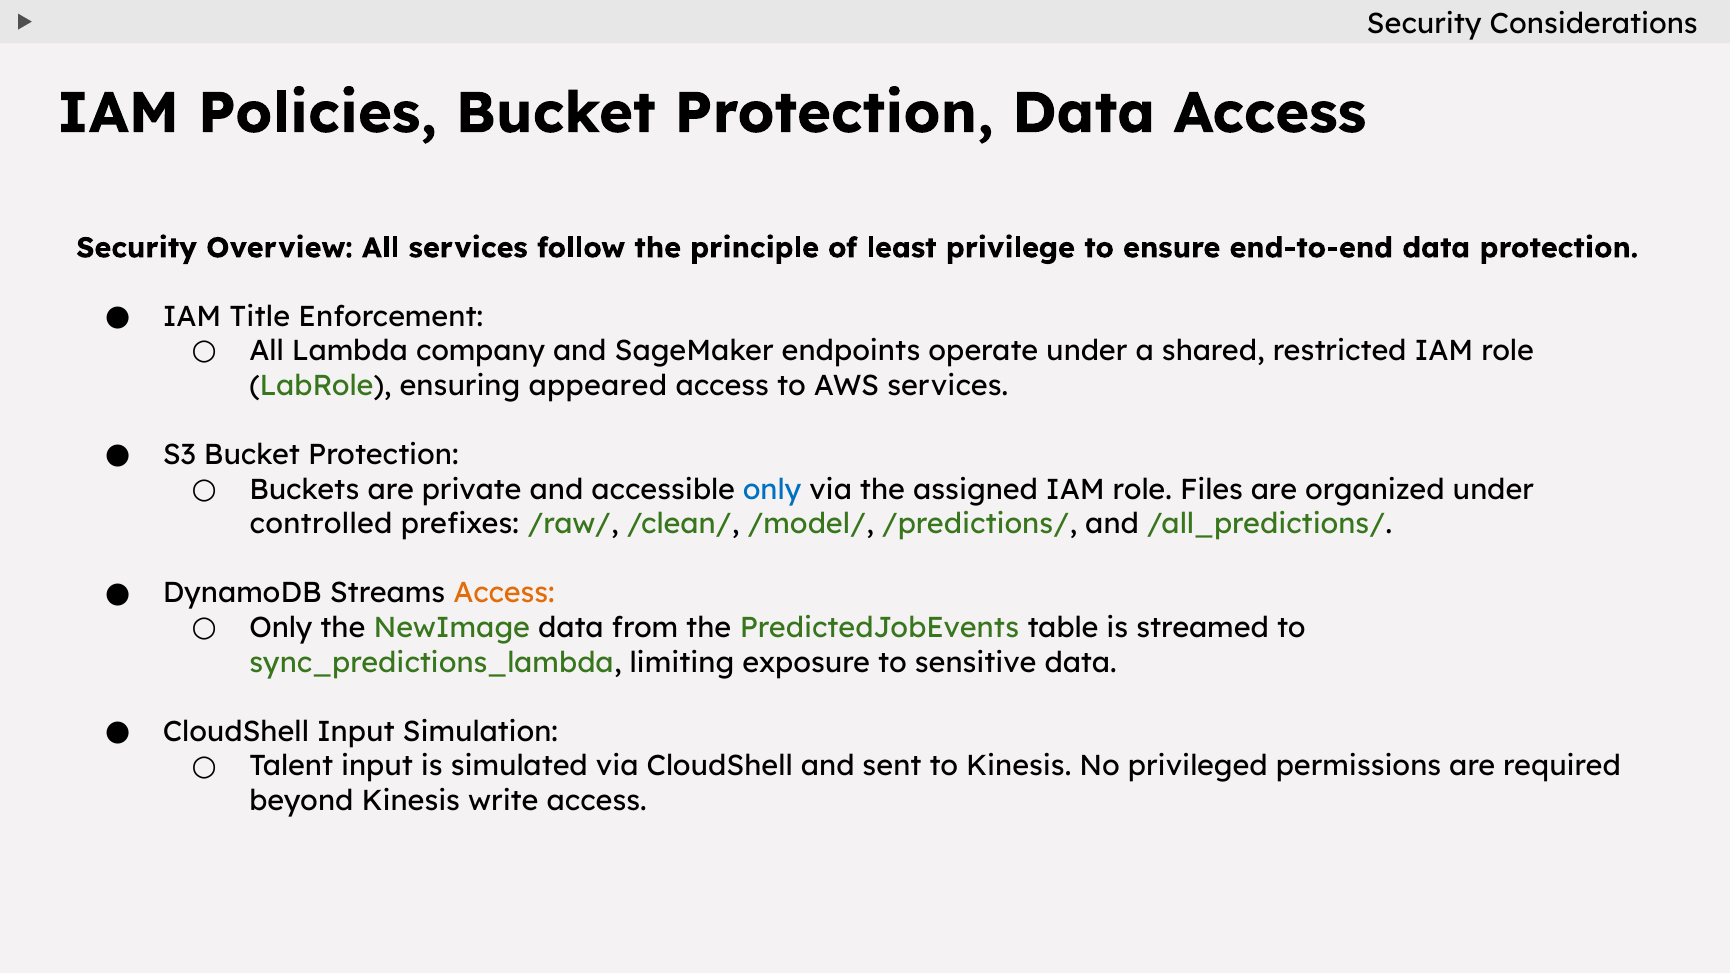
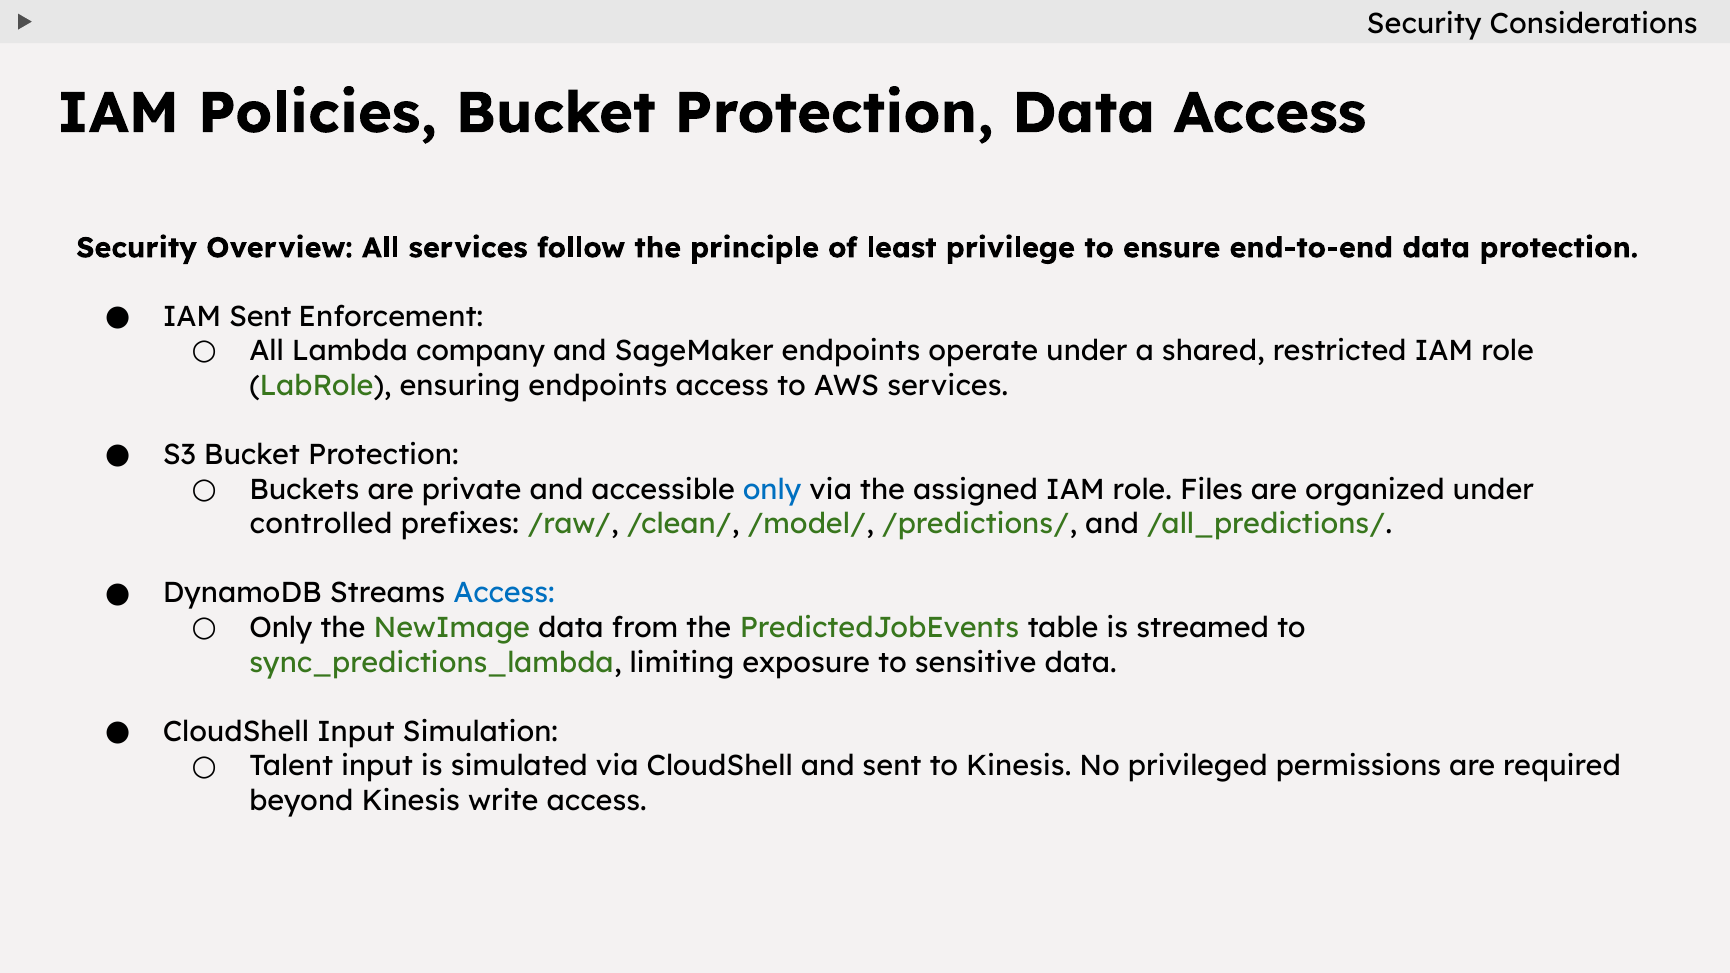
IAM Title: Title -> Sent (260, 317)
ensuring appeared: appeared -> endpoints (598, 386)
Access colour: orange -> blue (504, 593)
